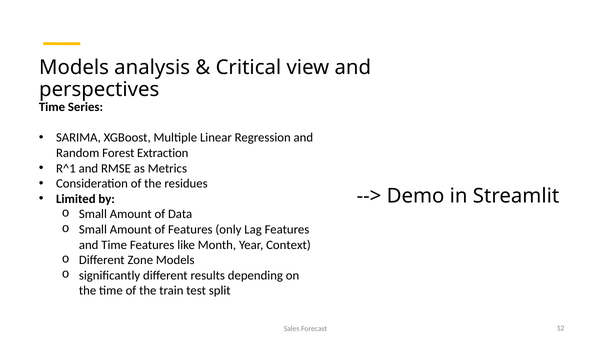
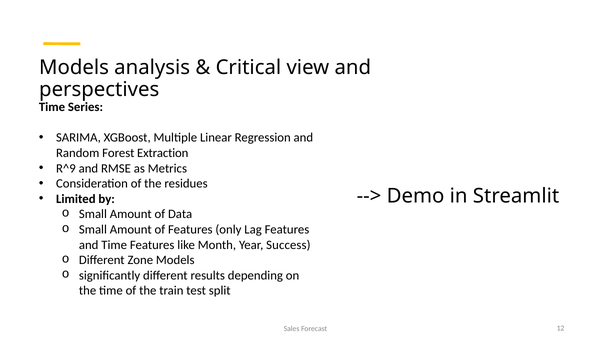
R^1: R^1 -> R^9 (66, 168)
Context: Context -> Success (288, 245)
